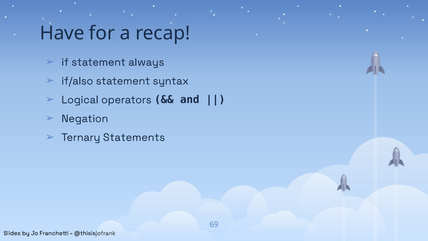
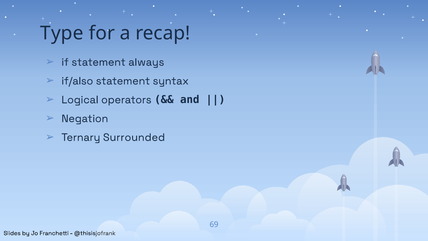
Have: Have -> Type (62, 33)
Statements: Statements -> Surrounded (134, 137)
